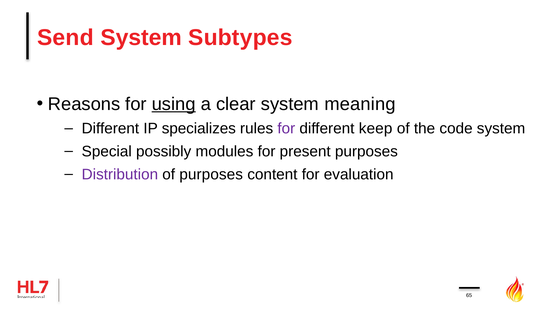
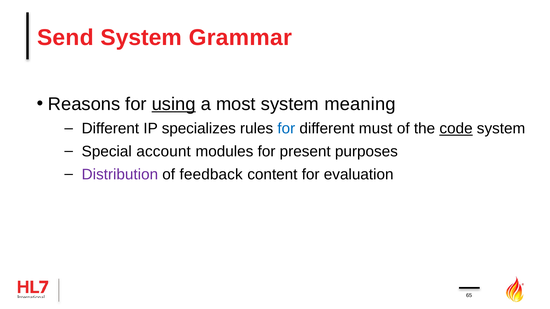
Subtypes: Subtypes -> Grammar (240, 38)
clear: clear -> most (236, 104)
for colour: purple -> blue (286, 129)
keep: keep -> must (376, 129)
code underline: none -> present (456, 129)
possibly: possibly -> account (164, 152)
of purposes: purposes -> feedback (211, 175)
